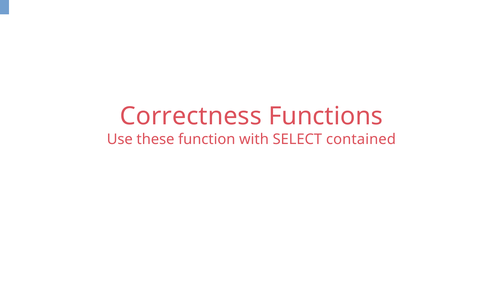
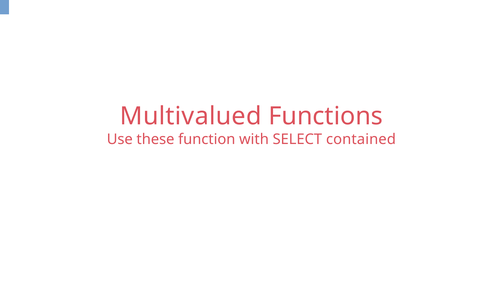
Correctness: Correctness -> Multivalued (191, 116)
